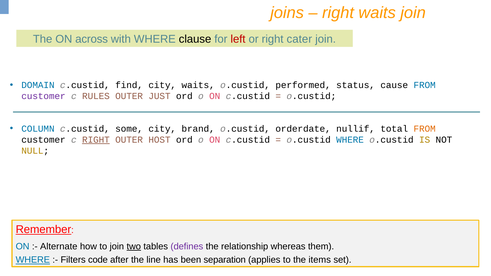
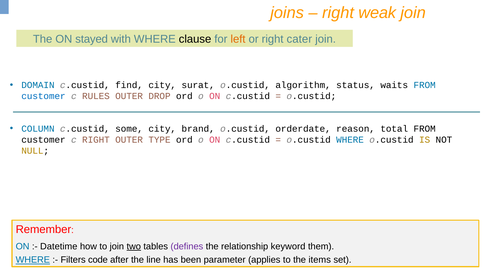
right waits: waits -> weak (377, 13)
across: across -> stayed (92, 39)
left colour: red -> orange (238, 39)
city waits: waits -> surat (198, 85)
performed: performed -> algorithm (303, 85)
cause: cause -> waits (394, 85)
customer colour: purple -> blue (43, 96)
JUST: JUST -> DROP (159, 96)
nullif: nullif -> reason (356, 129)
FROM colour: orange -> black (425, 129)
RIGHT underline: present -> none (96, 140)
HOST: HOST -> TYPE (159, 140)
Remember underline: present -> none (43, 230)
Alternate: Alternate -> Datetime (59, 247)
whereas: whereas -> keyword (288, 247)
separation: separation -> parameter (225, 260)
